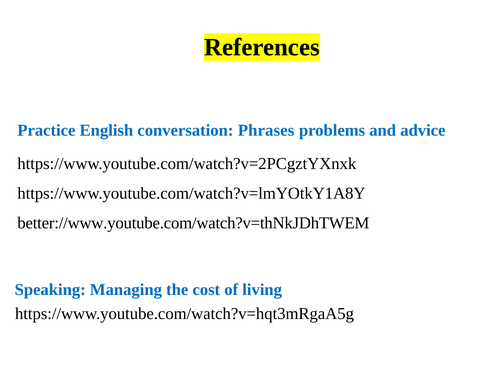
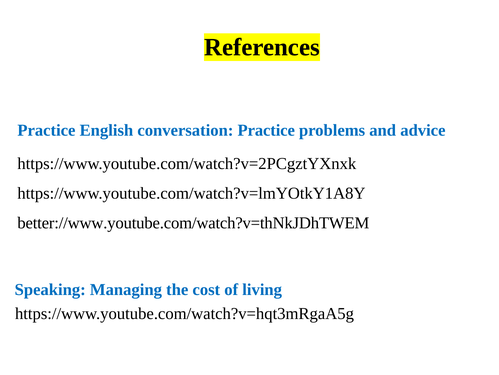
conversation Phrases: Phrases -> Practice (266, 130)
